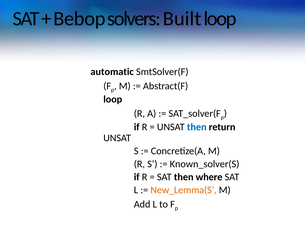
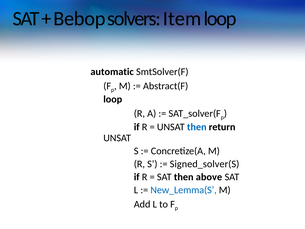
Built: Built -> Item (182, 19)
Known_solver(S: Known_solver(S -> Signed_solver(S (205, 164)
where: where -> above (209, 177)
New_Lemma(S colour: orange -> blue (184, 190)
